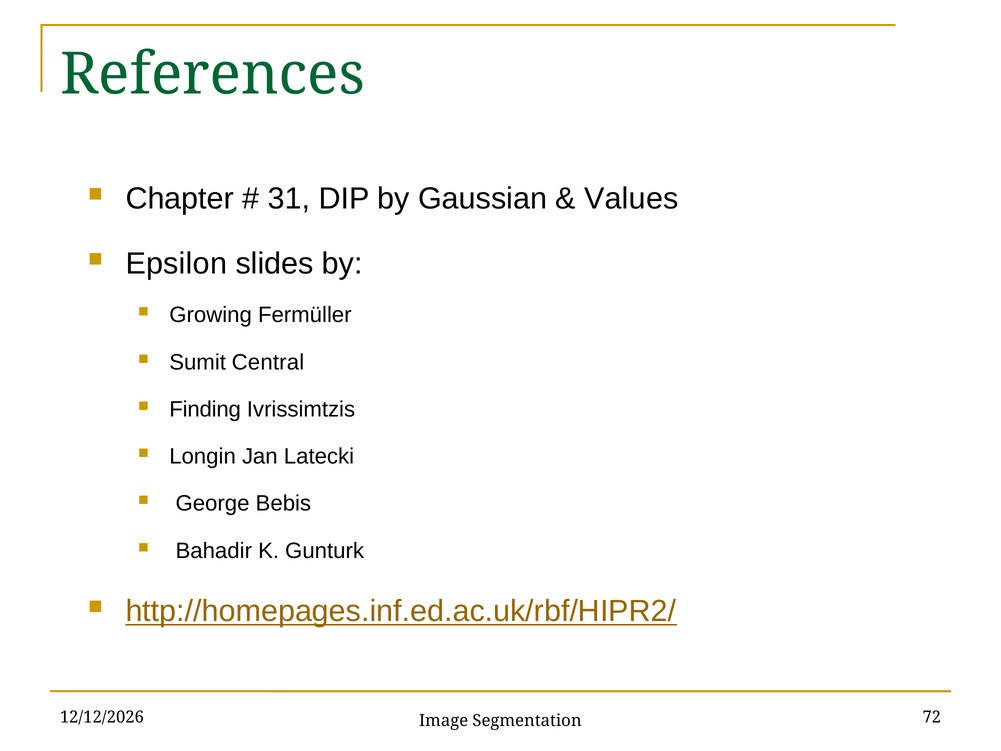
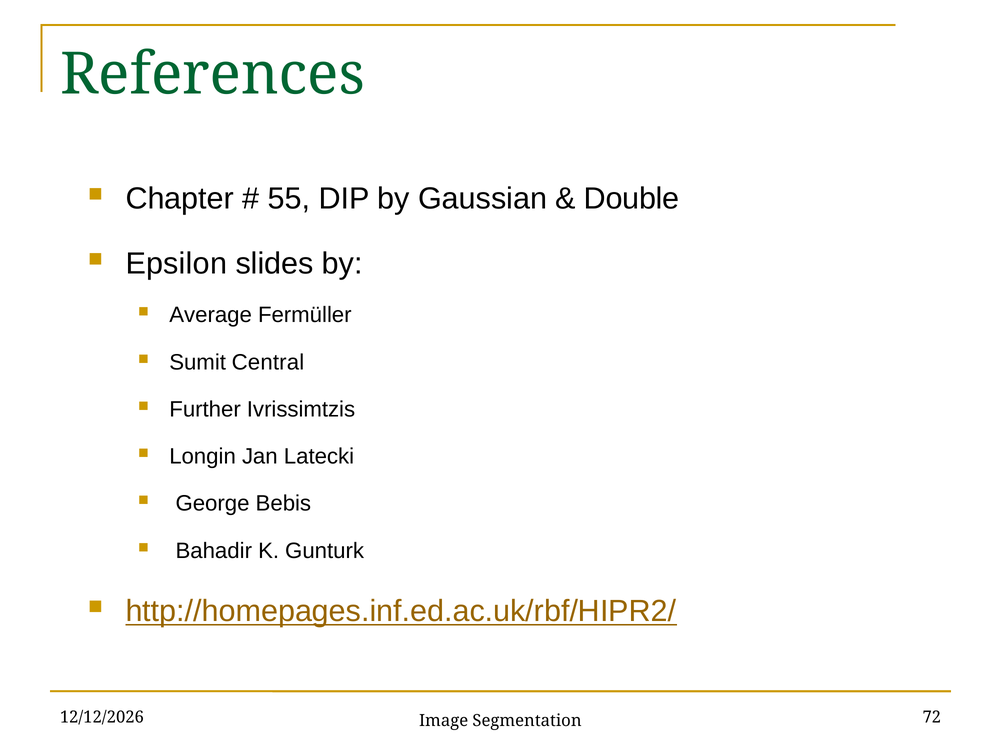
31: 31 -> 55 (289, 199)
Values: Values -> Double (632, 199)
Growing: Growing -> Average (211, 315)
Finding: Finding -> Further (205, 409)
